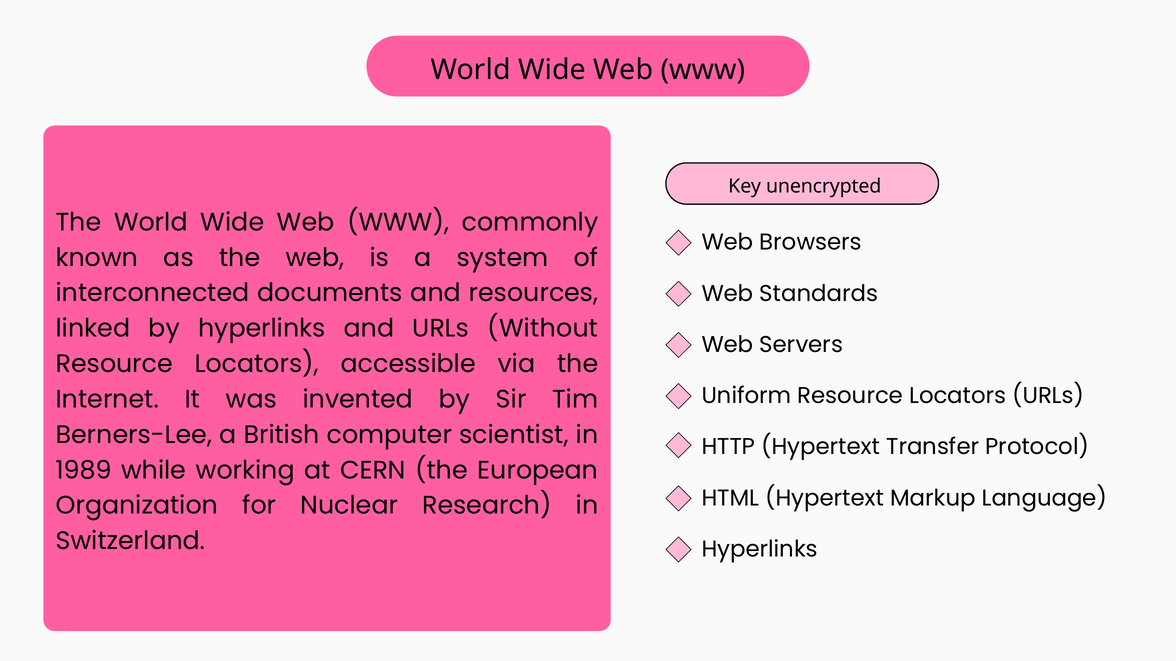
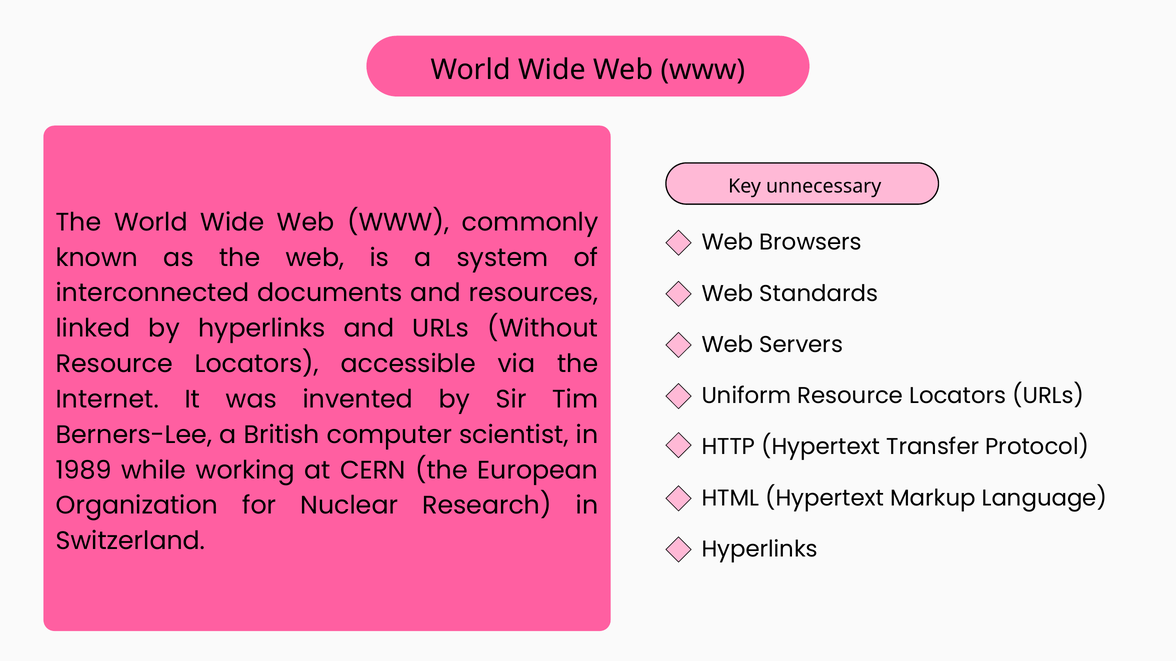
unencrypted: unencrypted -> unnecessary (824, 187)
